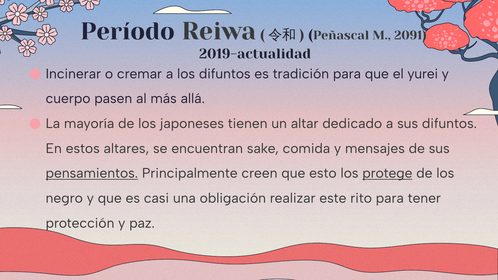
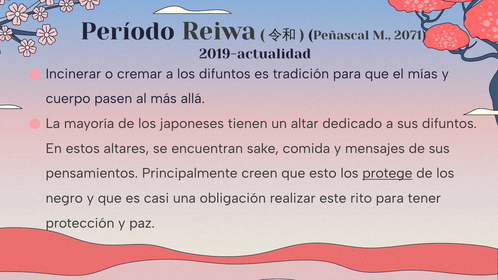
2091: 2091 -> 2071 (410, 35)
yurei: yurei -> mías (423, 74)
pensamientos underline: present -> none (92, 173)
